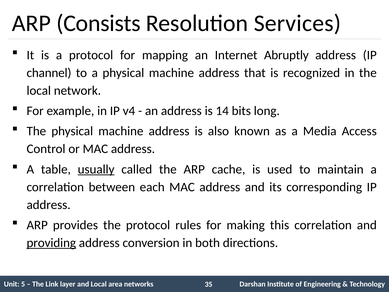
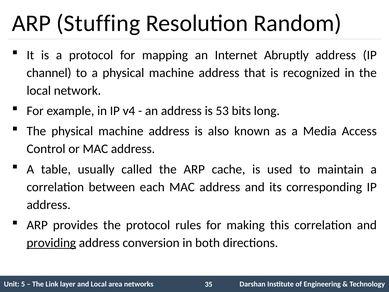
Consists: Consists -> Stuffing (98, 23)
Services: Services -> Random (298, 23)
14: 14 -> 53 (222, 111)
usually underline: present -> none (96, 169)
